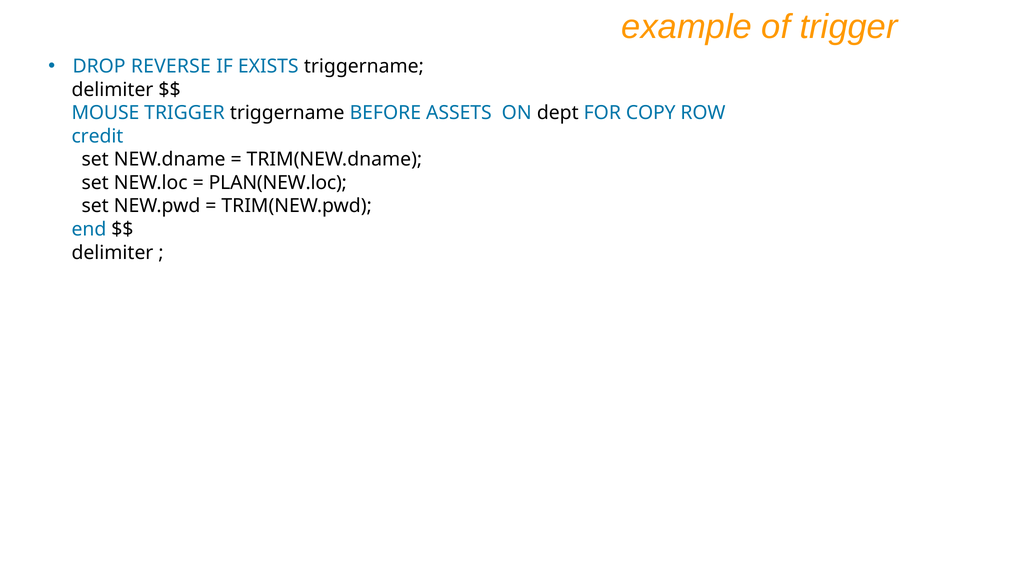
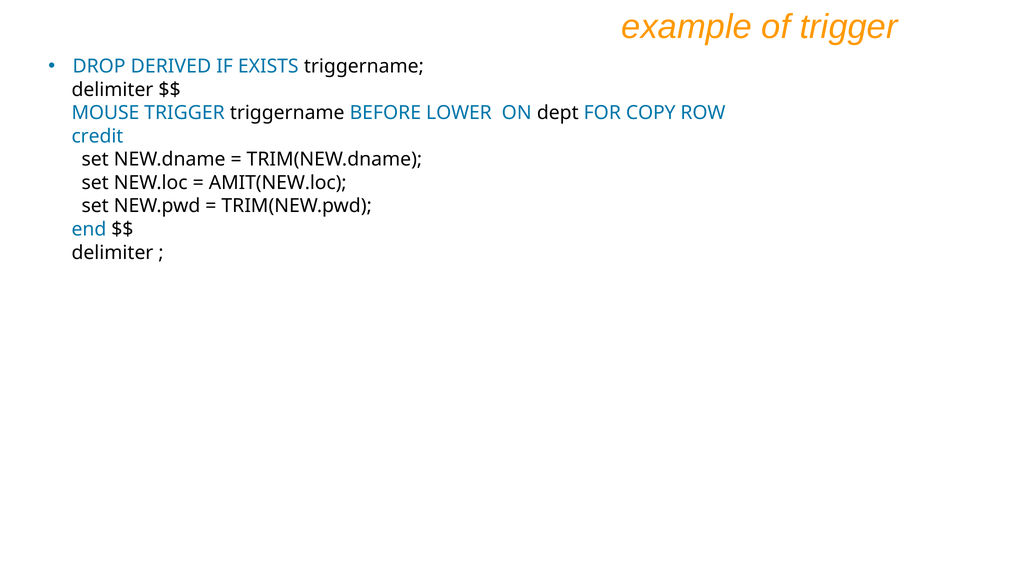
REVERSE: REVERSE -> DERIVED (171, 66)
ASSETS: ASSETS -> LOWER (459, 113)
PLAN(NEW.loc: PLAN(NEW.loc -> AMIT(NEW.loc (278, 183)
